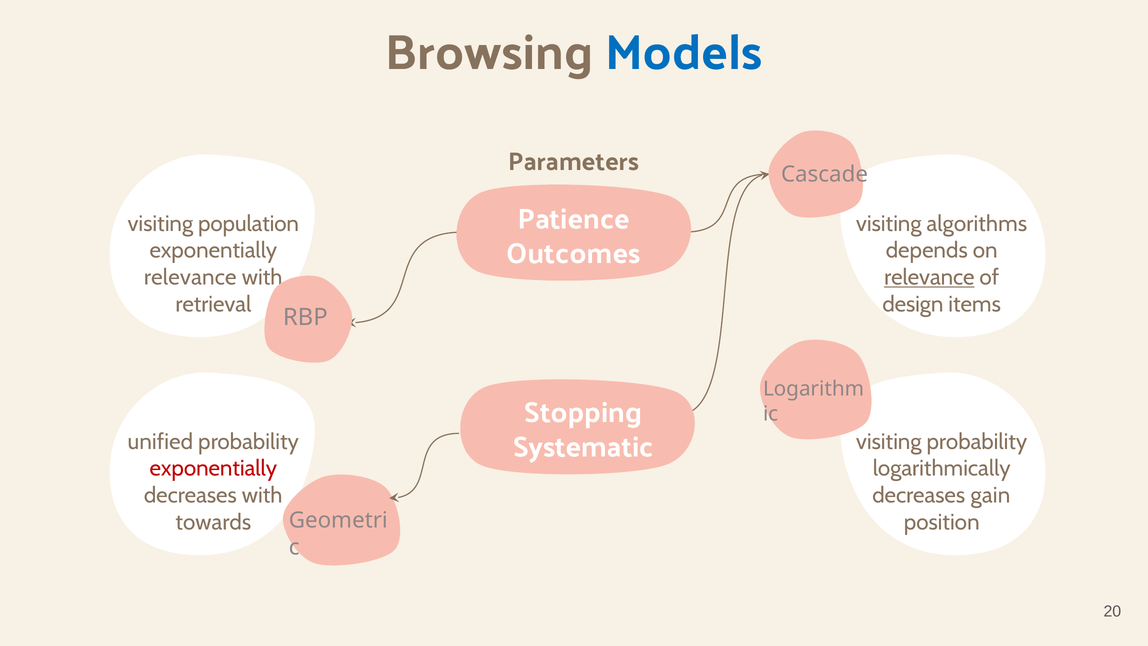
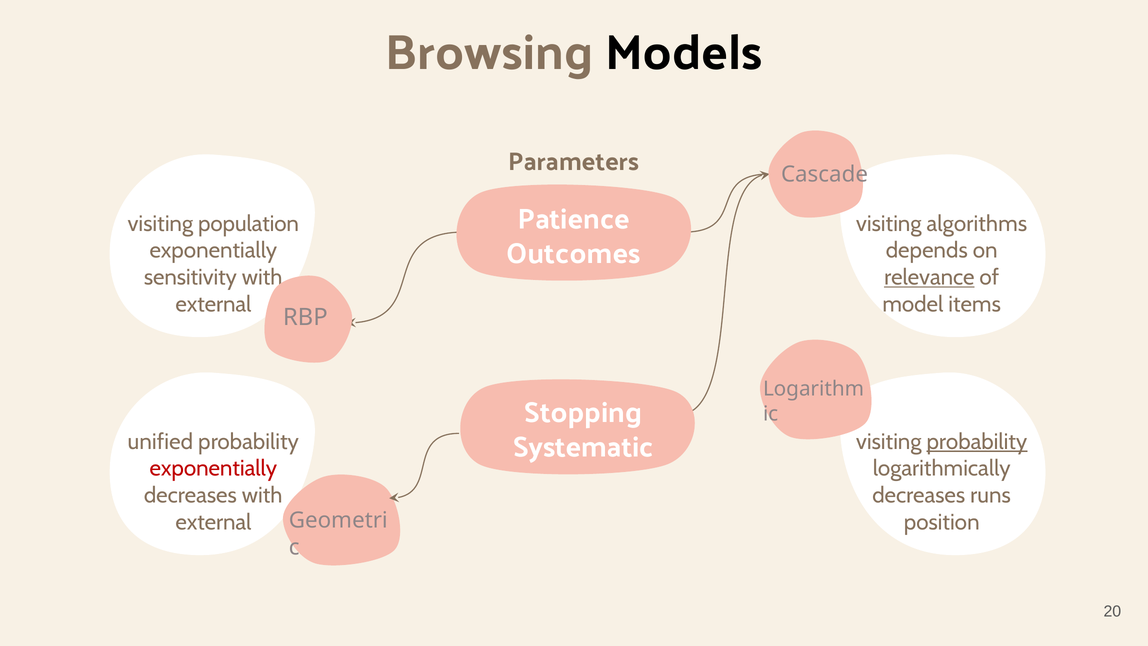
Models colour: blue -> black (684, 53)
relevance: relevance -> sensitivity (190, 277)
retrieval: retrieval -> external (213, 304)
design: design -> model (913, 304)
probability underline: none -> present (977, 442)
gain: gain -> runs (991, 495)
towards: towards -> external (213, 522)
